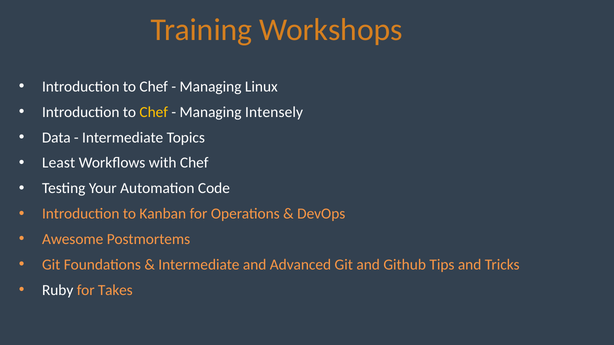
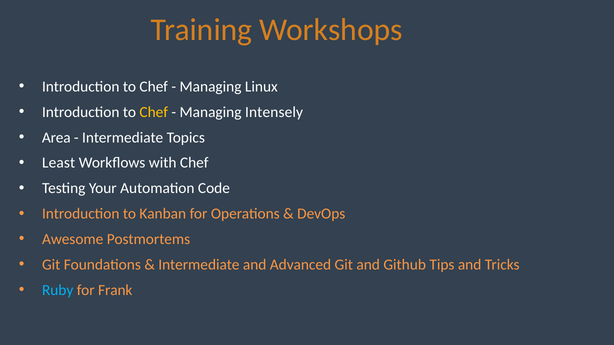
Data: Data -> Area (56, 138)
Ruby colour: white -> light blue (58, 290)
Takes: Takes -> Frank (115, 290)
